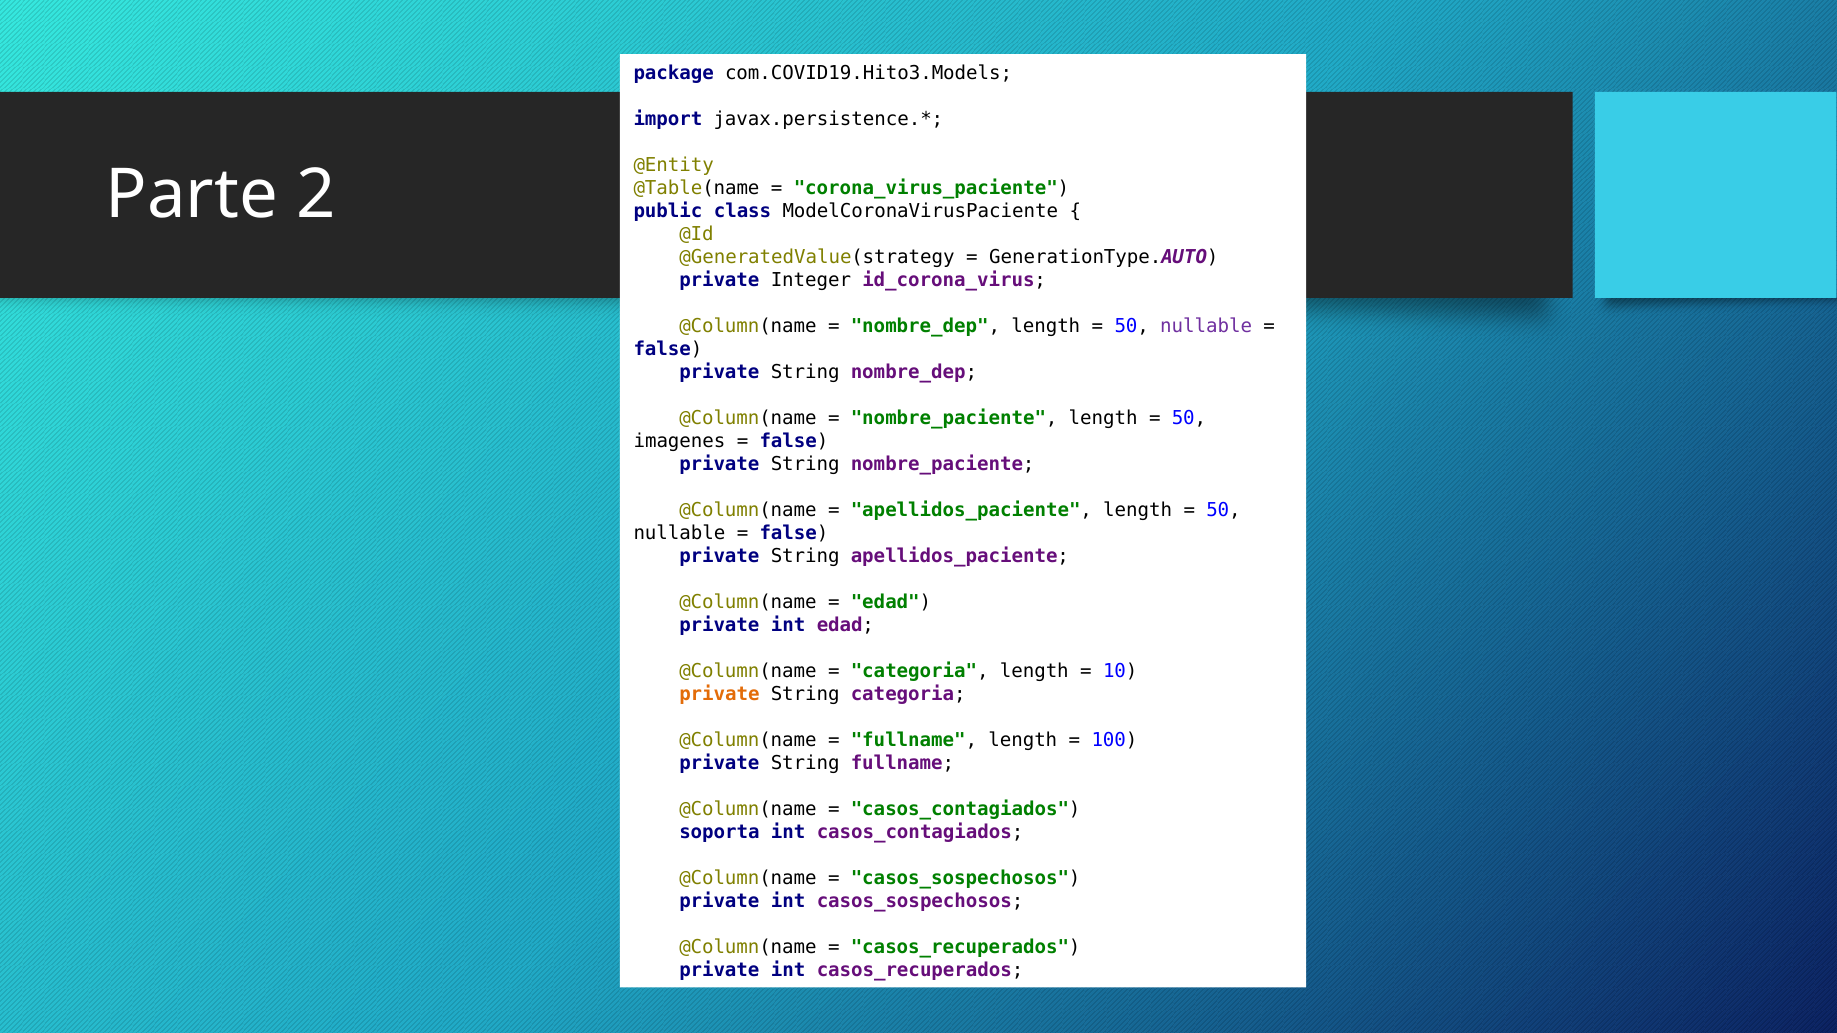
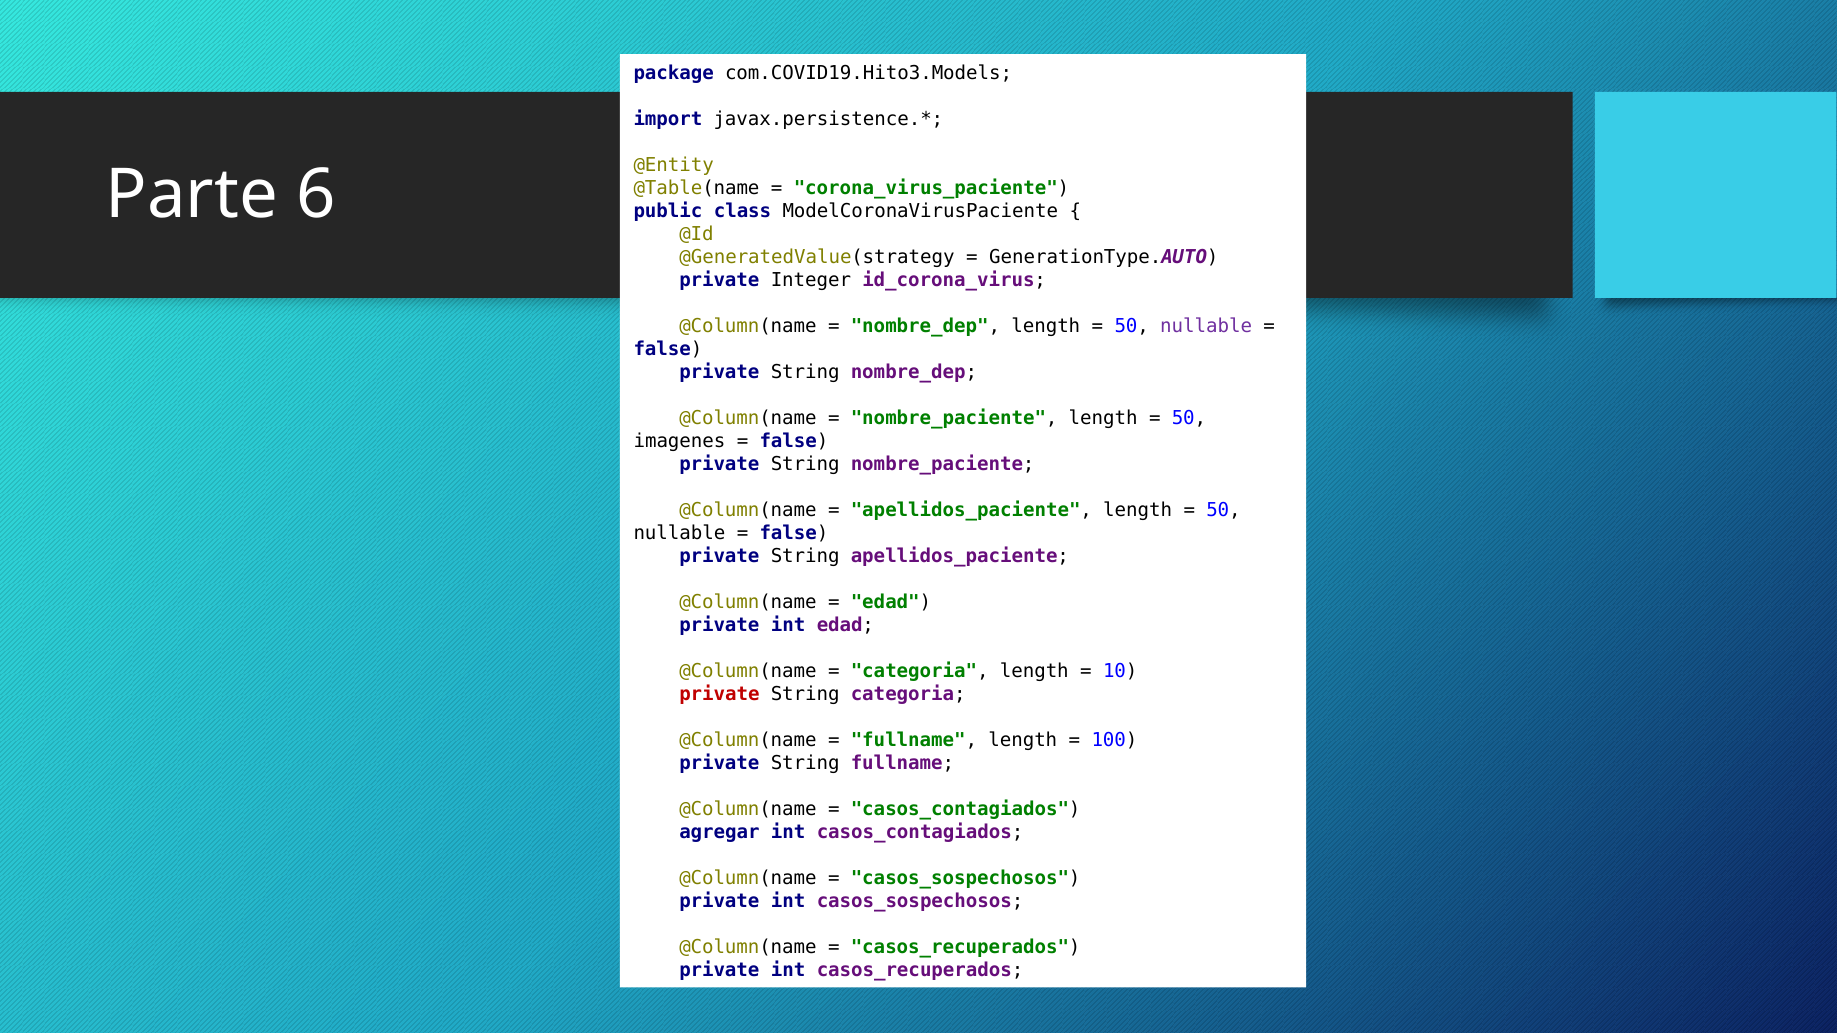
2: 2 -> 6 (316, 194)
private colour: orange -> red (719, 695)
soporta: soporta -> agregar (719, 833)
